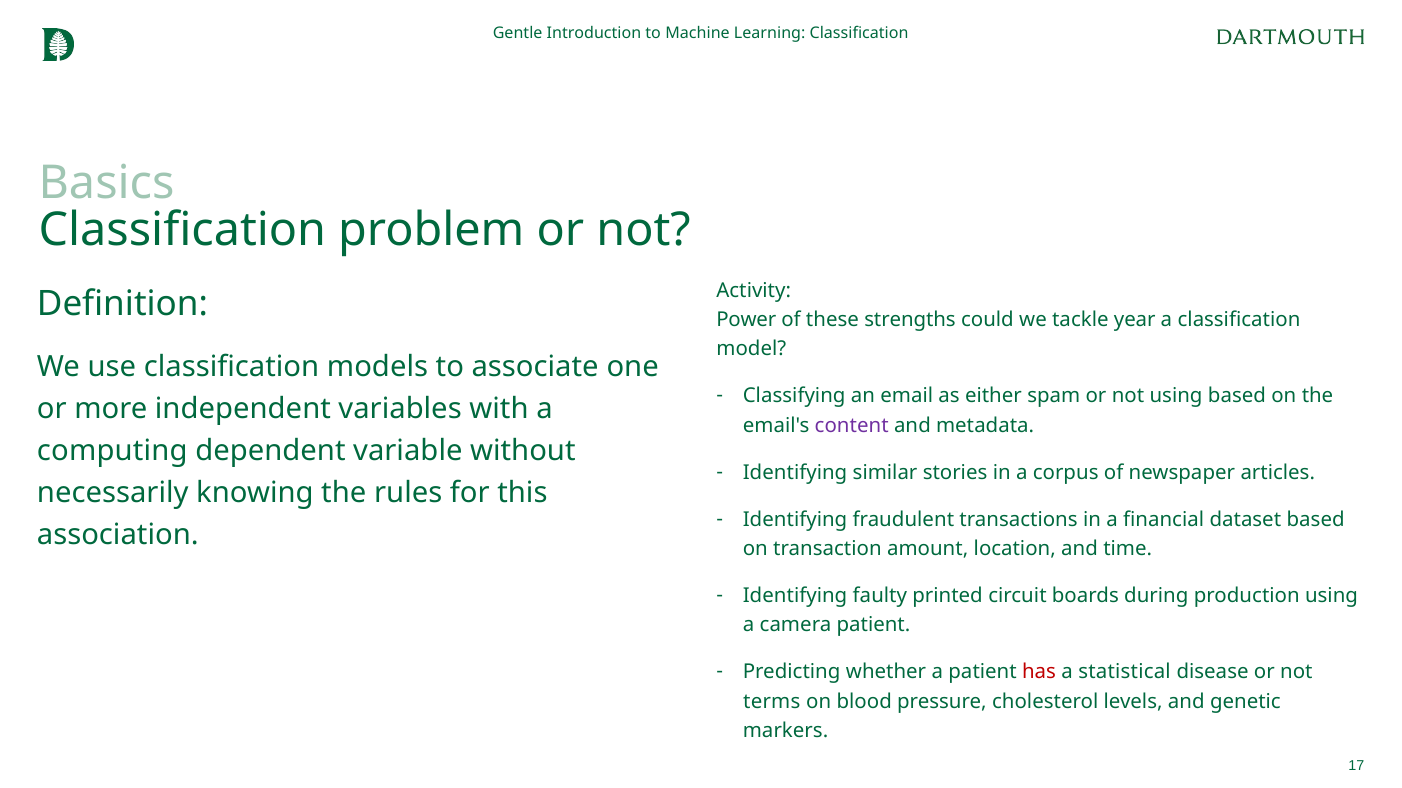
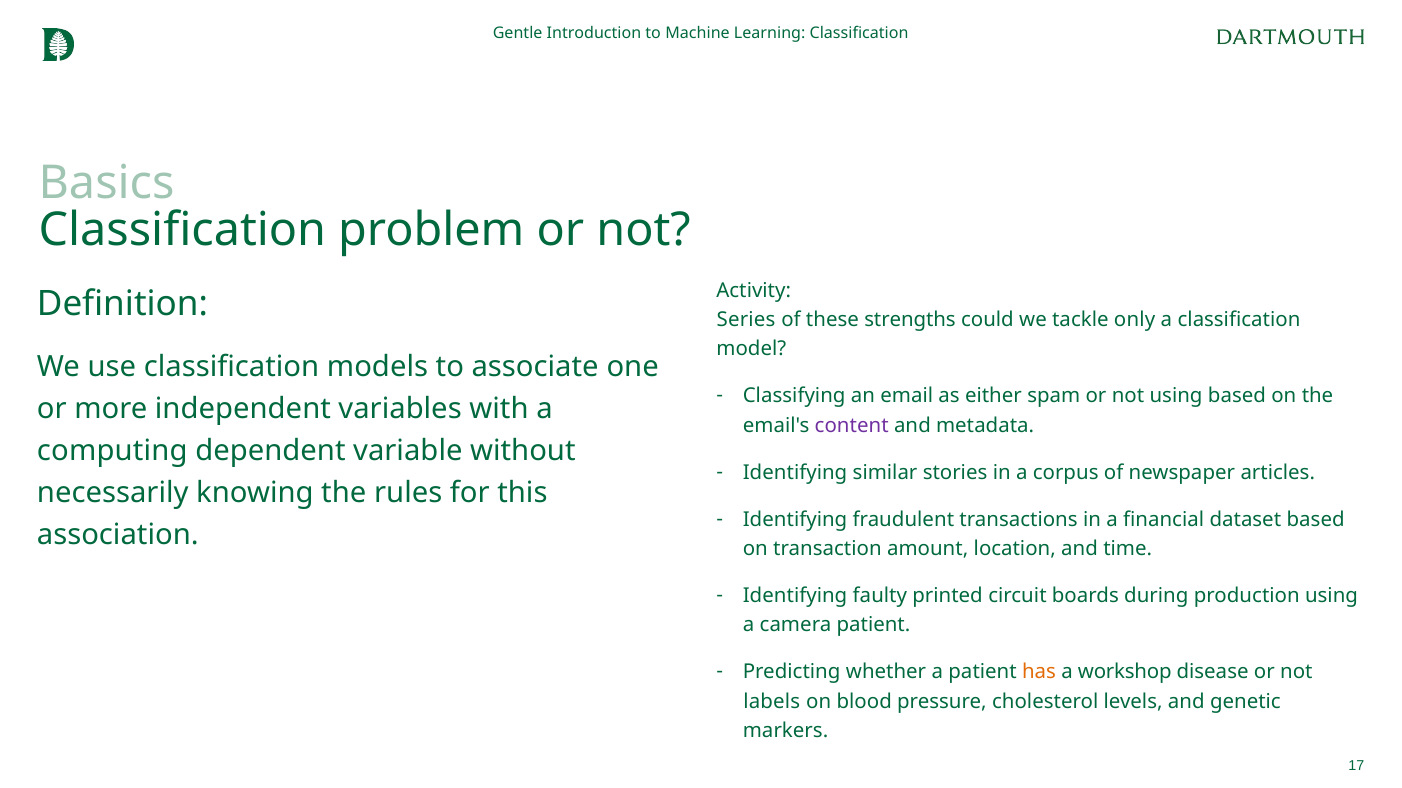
Power: Power -> Series (746, 320)
year: year -> only (1135, 320)
has colour: red -> orange (1039, 673)
statistical: statistical -> workshop (1125, 673)
terms: terms -> labels (772, 702)
